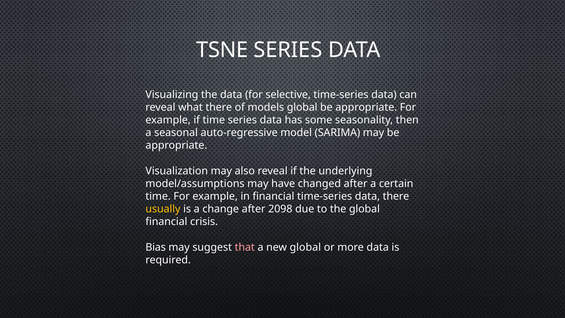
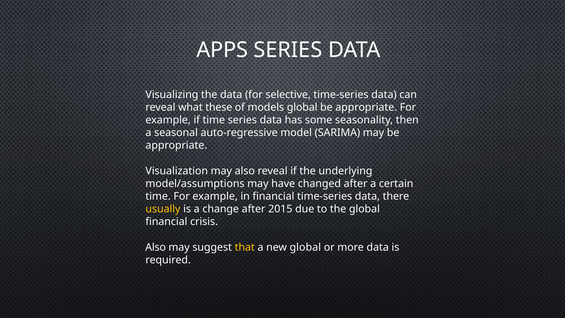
TSNE: TSNE -> APPS (222, 50)
what there: there -> these (219, 107)
2098: 2098 -> 2015 (280, 209)
Bias: Bias -> Also (156, 247)
that colour: pink -> yellow (245, 247)
